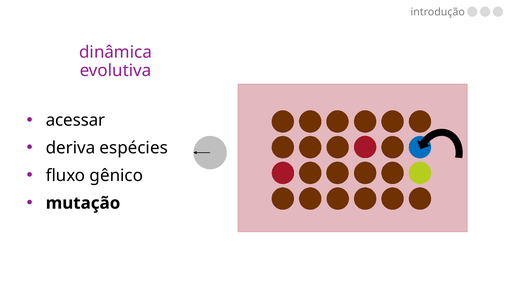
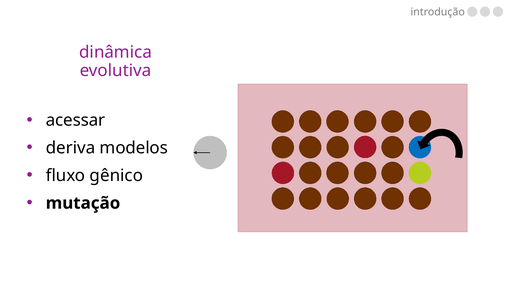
espécies: espécies -> modelos (134, 148)
